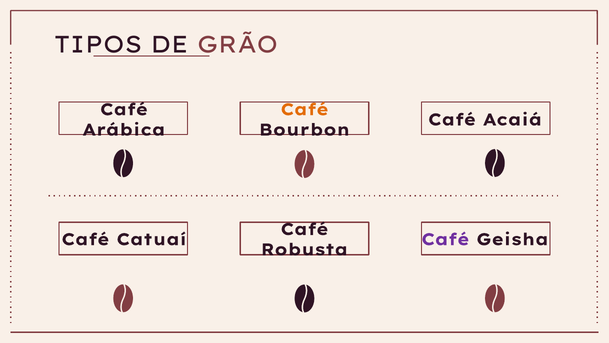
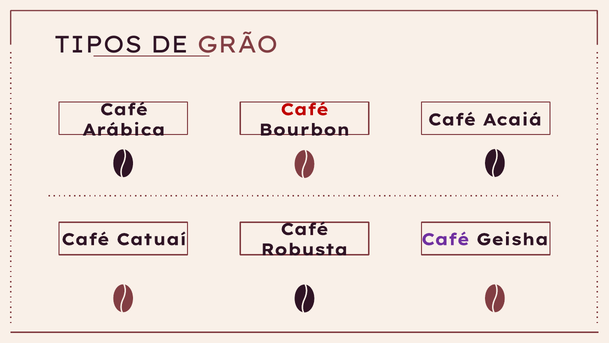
Café colour: orange -> red (305, 110)
